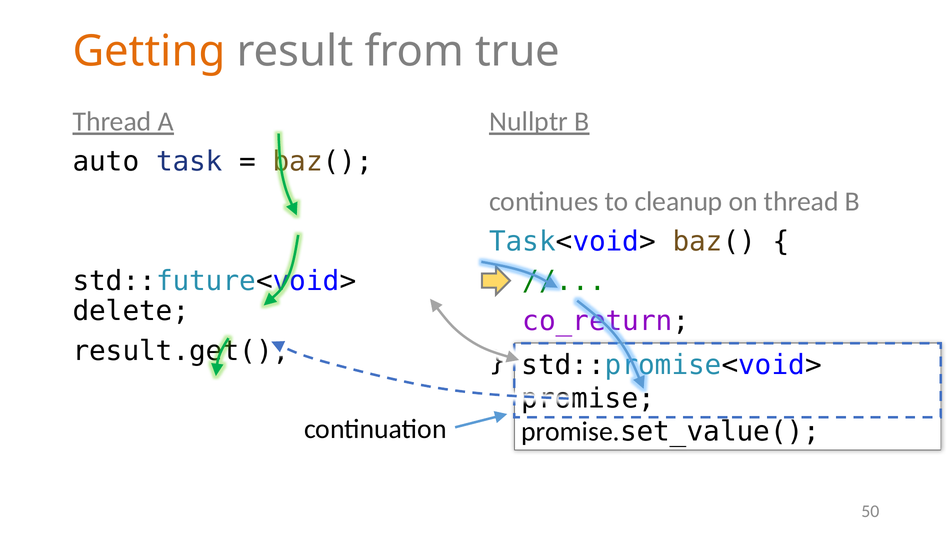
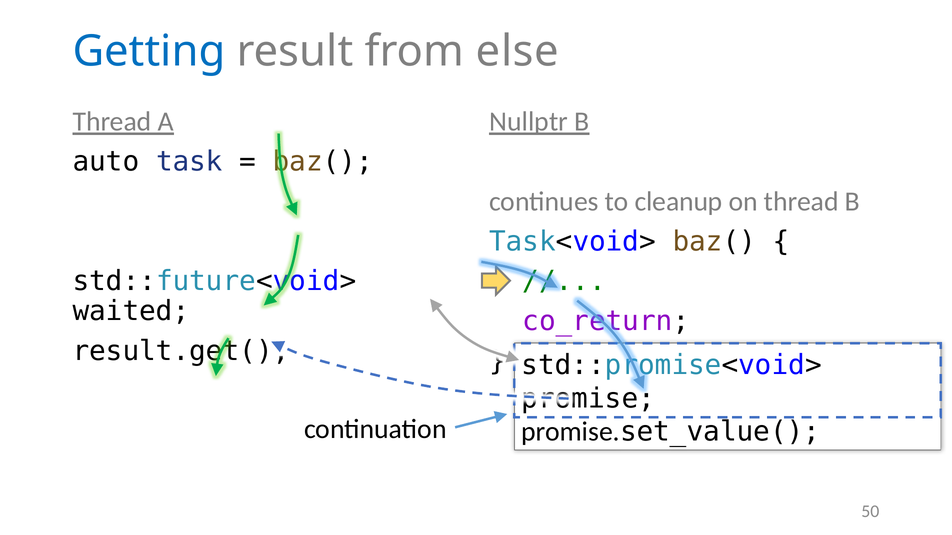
Getting colour: orange -> blue (149, 51)
true: true -> else (517, 51)
delete: delete -> waited (131, 312)
